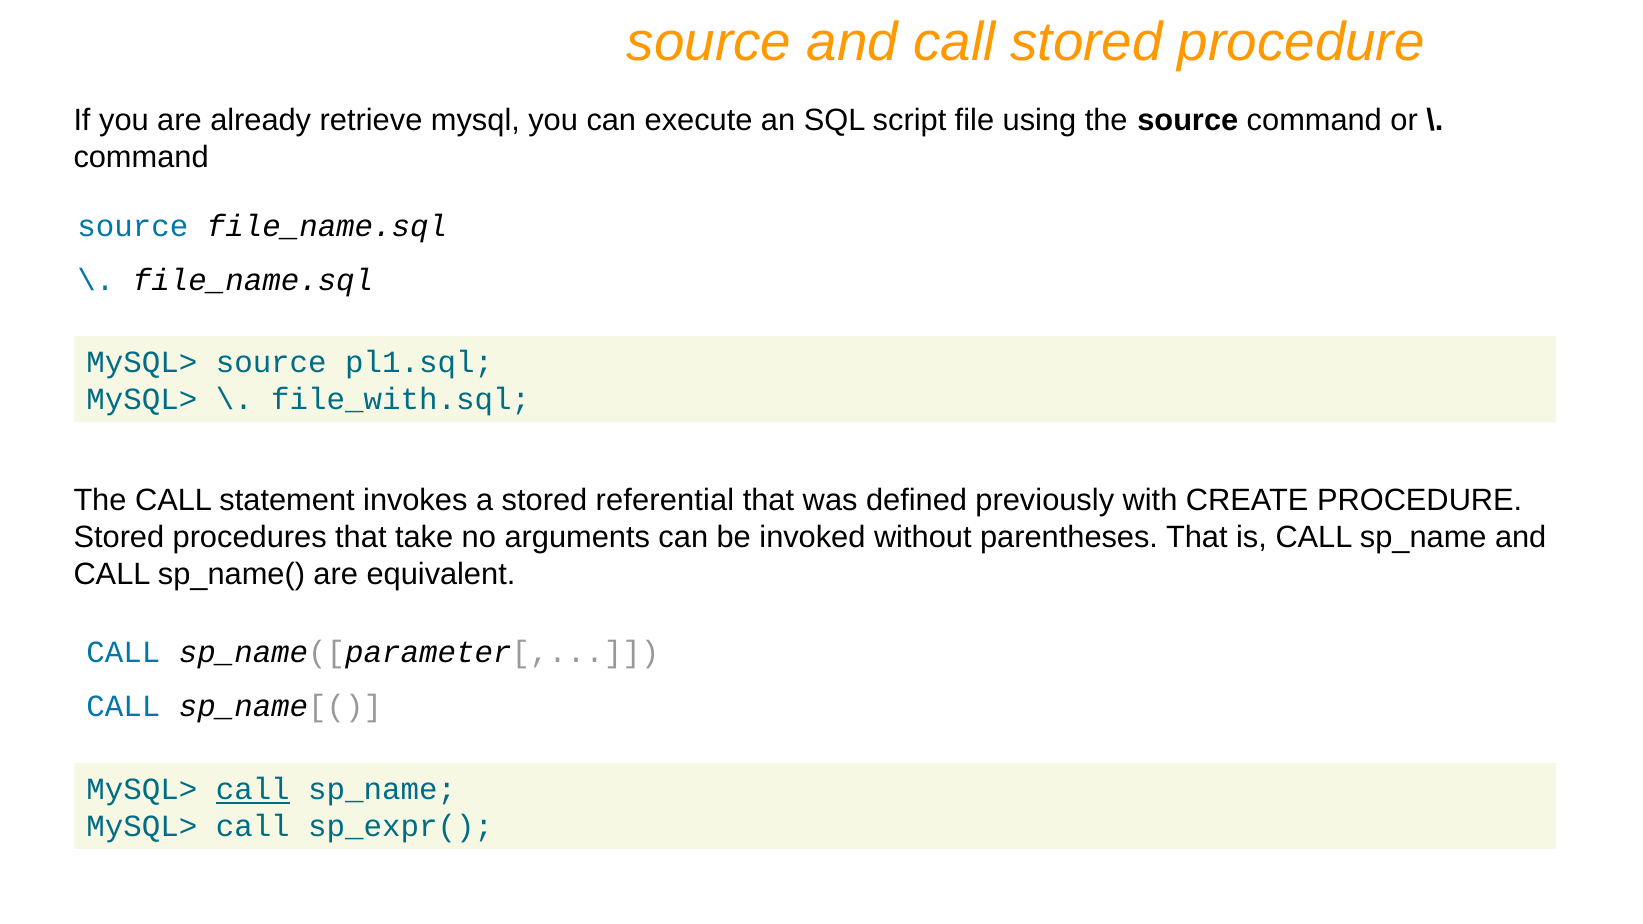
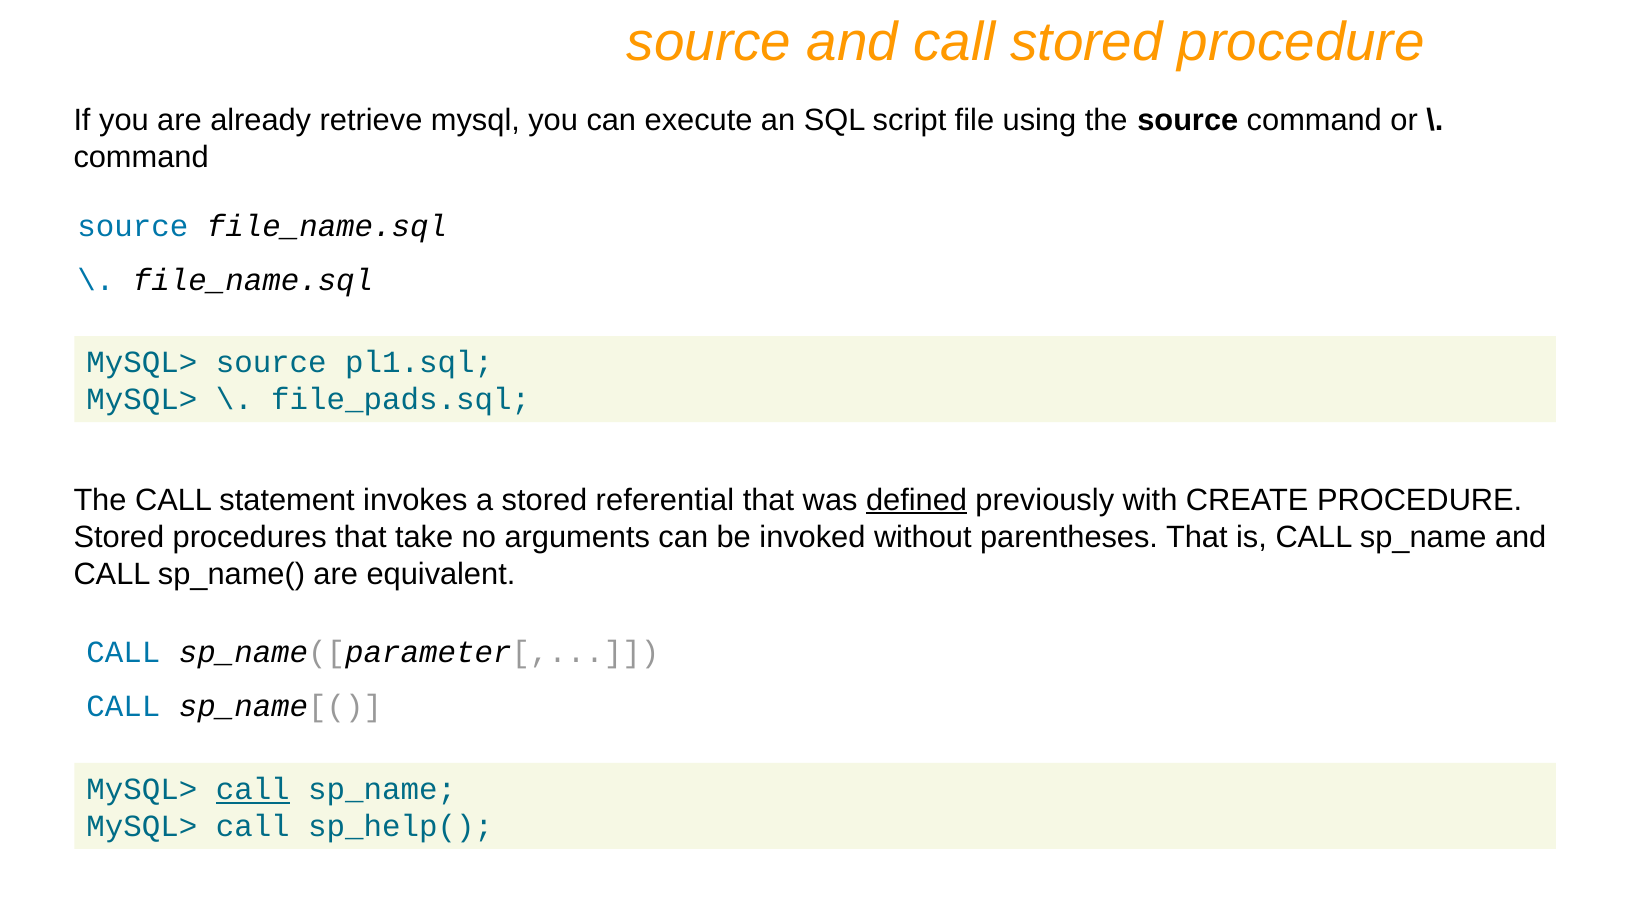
file_with.sql: file_with.sql -> file_pads.sql (401, 400)
defined underline: none -> present (917, 500)
sp_expr(: sp_expr( -> sp_help( (401, 827)
